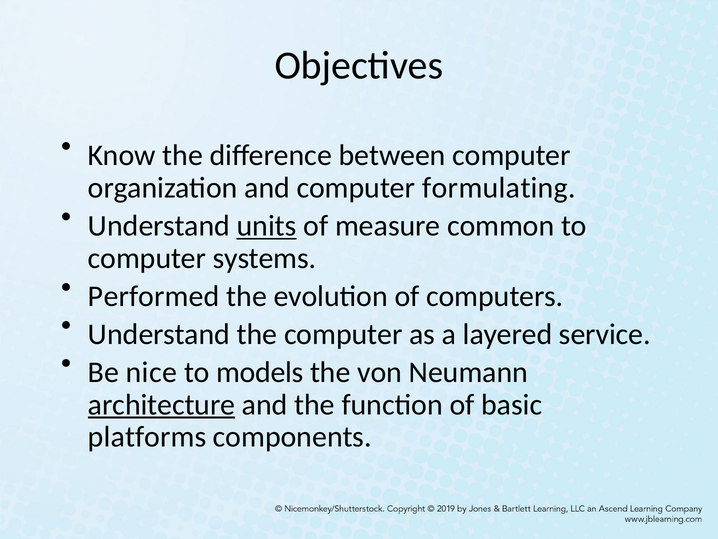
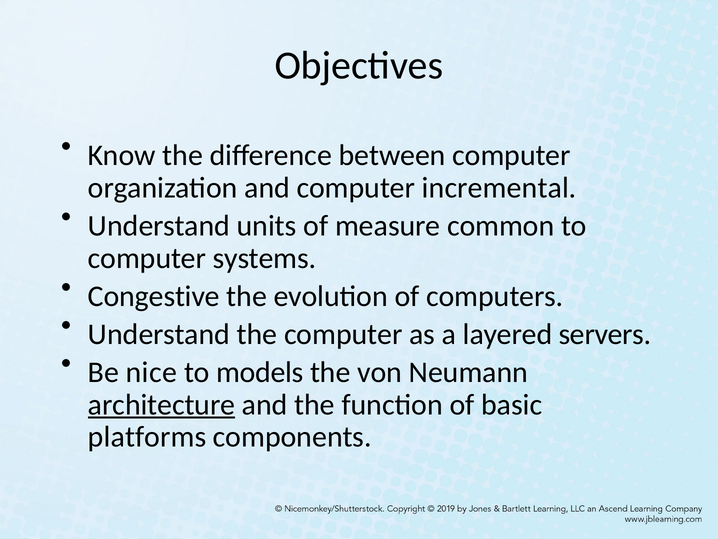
formulating: formulating -> incremental (499, 188)
units underline: present -> none (267, 226)
Performed: Performed -> Congestive (154, 296)
service: service -> servers (605, 334)
